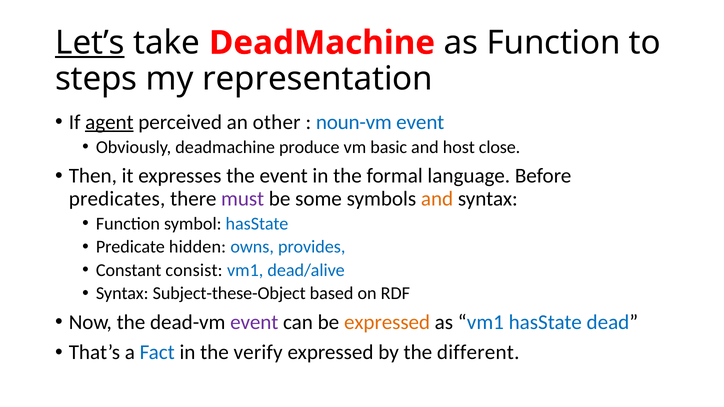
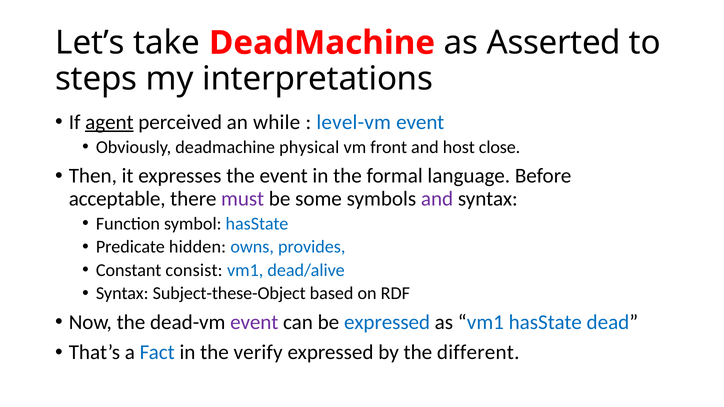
Let’s underline: present -> none (90, 43)
as Function: Function -> Asserted (554, 43)
representation: representation -> interpretations (318, 79)
other: other -> while (277, 122)
noun-vm: noun-vm -> level-vm (354, 122)
produce: produce -> physical (309, 147)
basic: basic -> front (389, 147)
predicates: predicates -> acceptable (117, 199)
and colour: orange -> purple (437, 199)
expressed colour: orange -> blue (387, 322)
